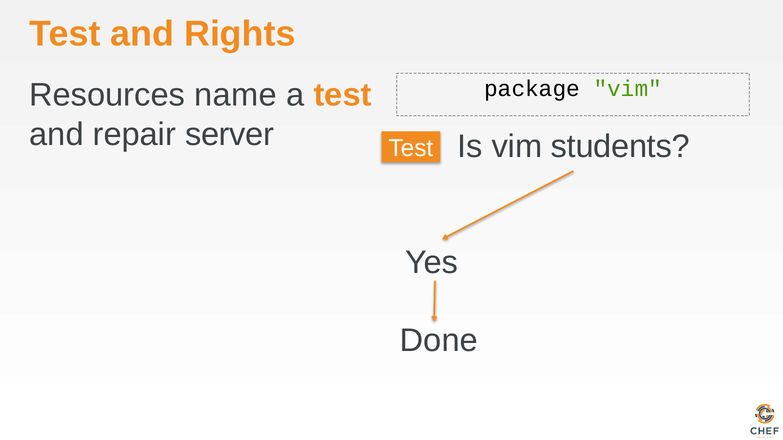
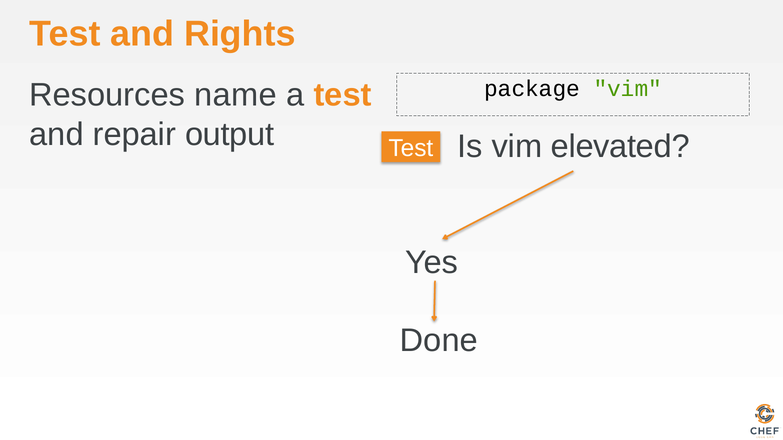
server: server -> output (230, 134)
students: students -> elevated (620, 147)
